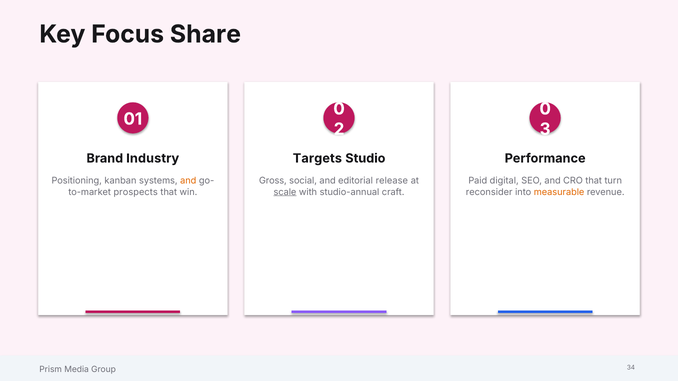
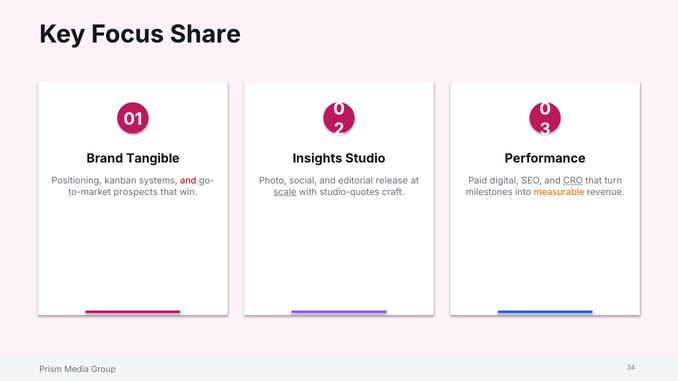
Industry: Industry -> Tangible (153, 158)
Targets: Targets -> Insights (317, 158)
and colour: orange -> red (188, 181)
Gross: Gross -> Photo (273, 181)
CRO underline: none -> present (573, 181)
studio-annual: studio-annual -> studio-quotes (350, 192)
reconsider: reconsider -> milestones (489, 192)
